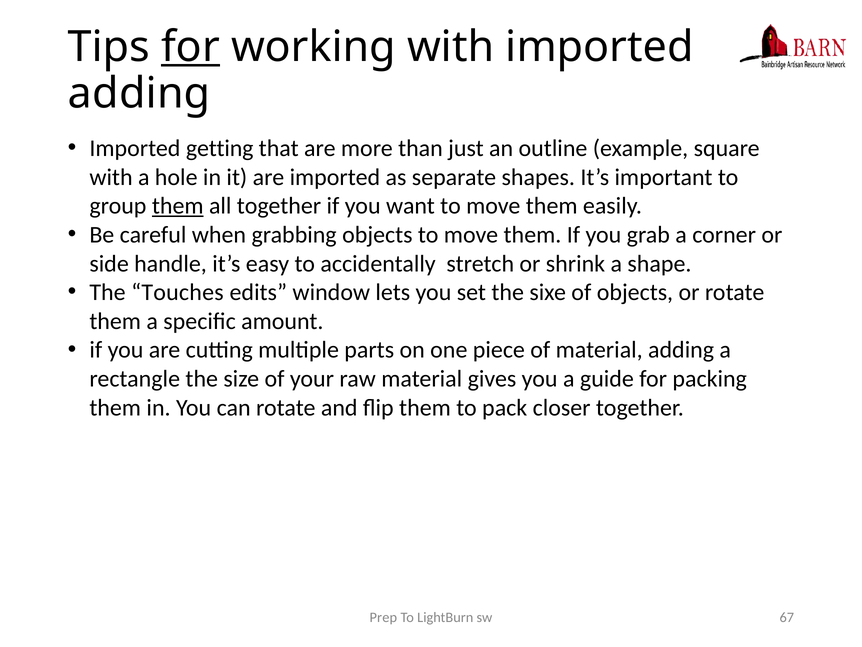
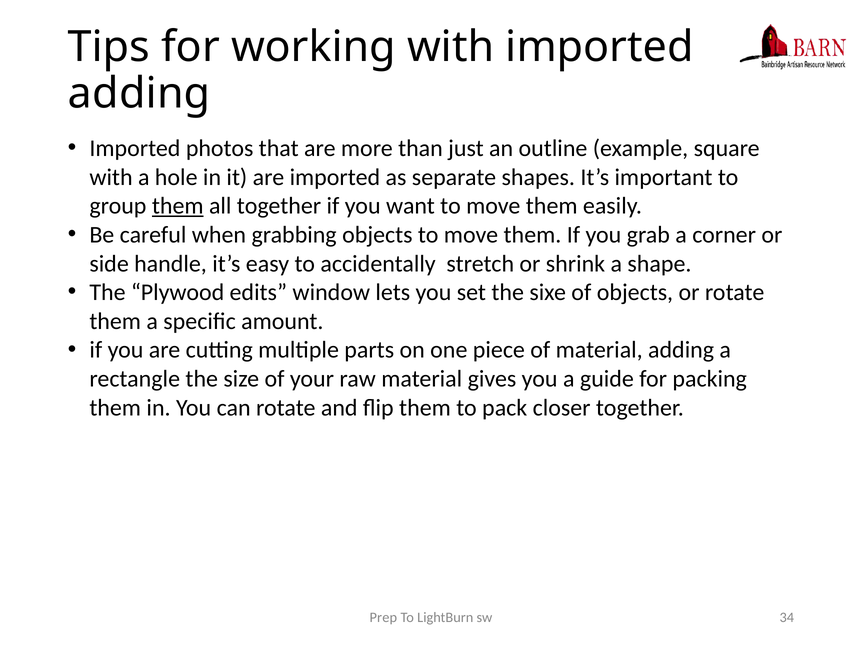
for underline: present -> none (191, 47)
getting: getting -> photos (220, 148)
Touches: Touches -> Plywood (178, 292)
67: 67 -> 34 (787, 617)
